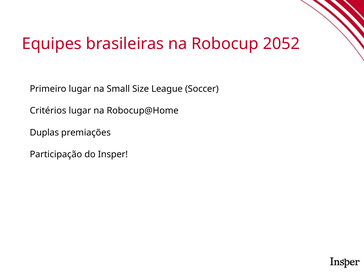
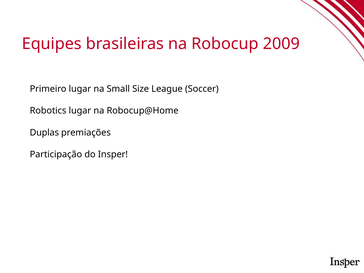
2052: 2052 -> 2009 (281, 44)
Critérios: Critérios -> Robotics (48, 111)
